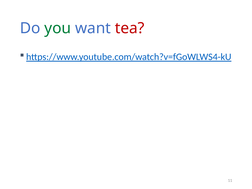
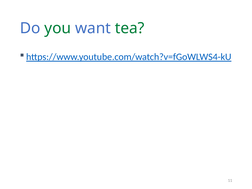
tea colour: red -> green (130, 28)
